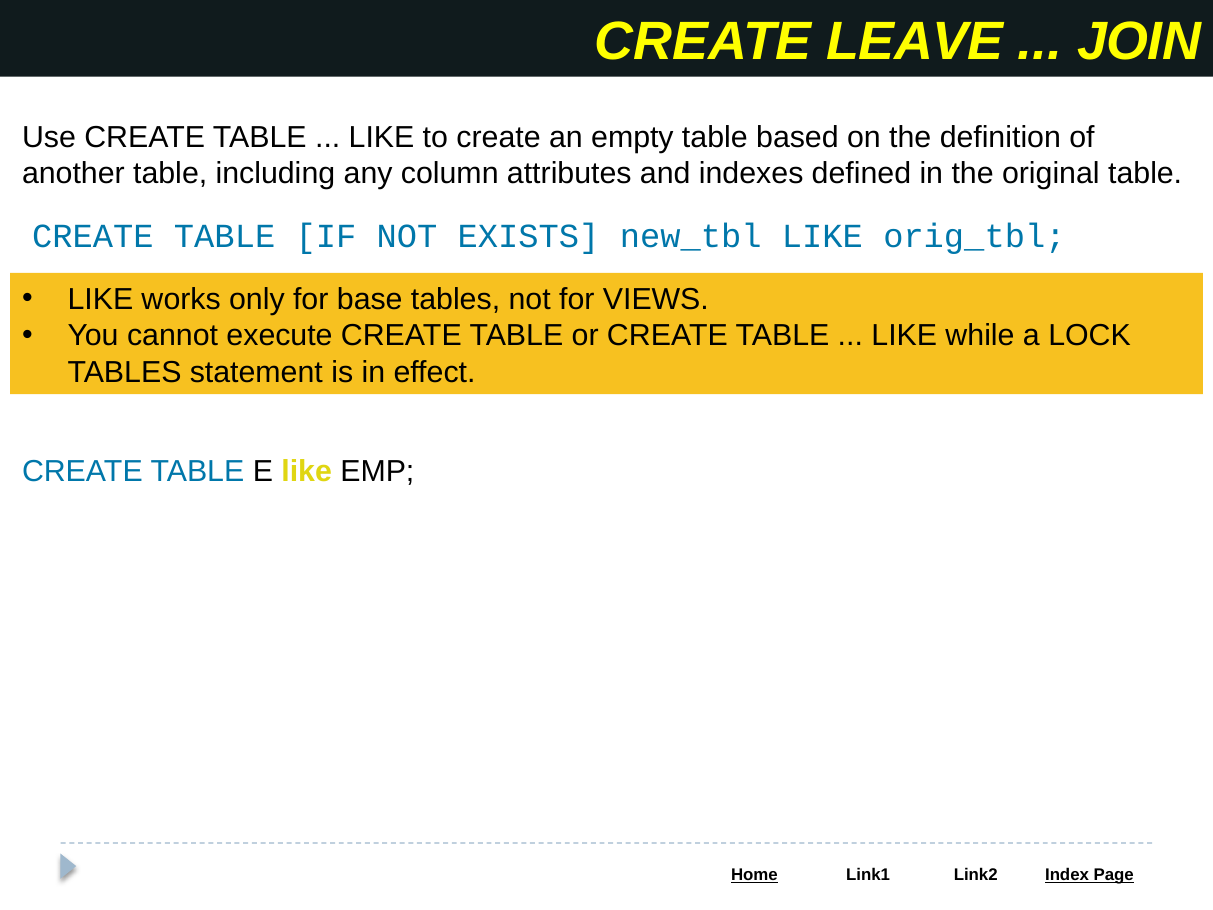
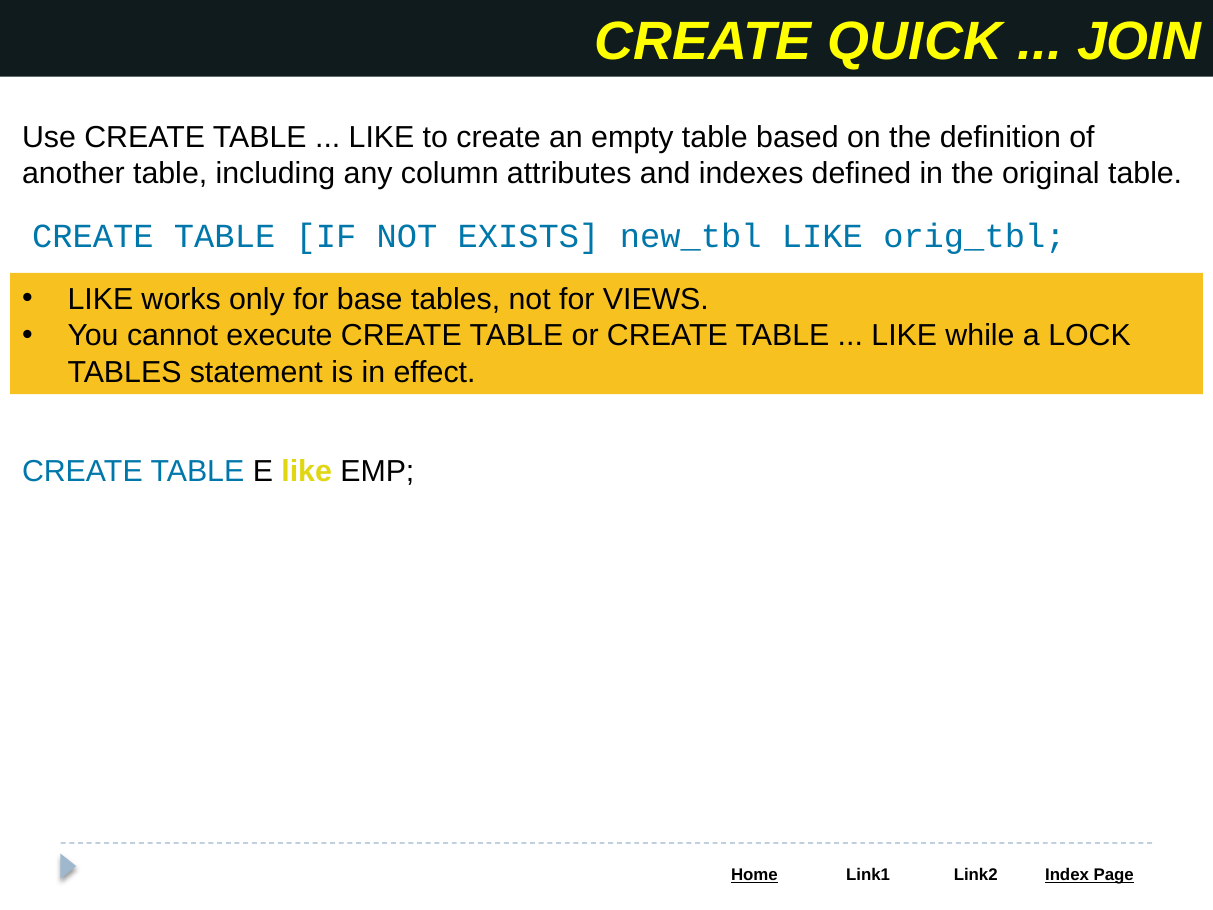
LEAVE: LEAVE -> QUICK (915, 42)
